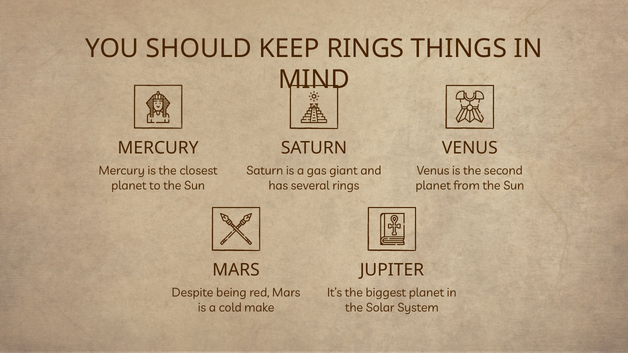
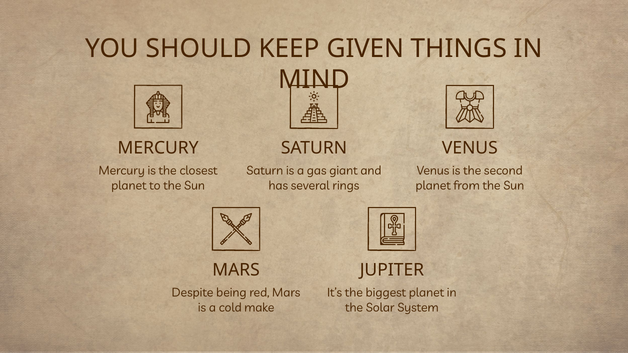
KEEP RINGS: RINGS -> GIVEN (365, 48)
